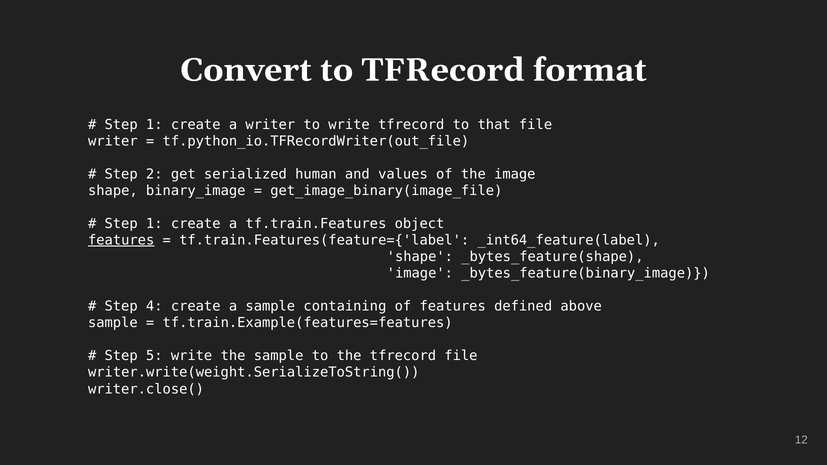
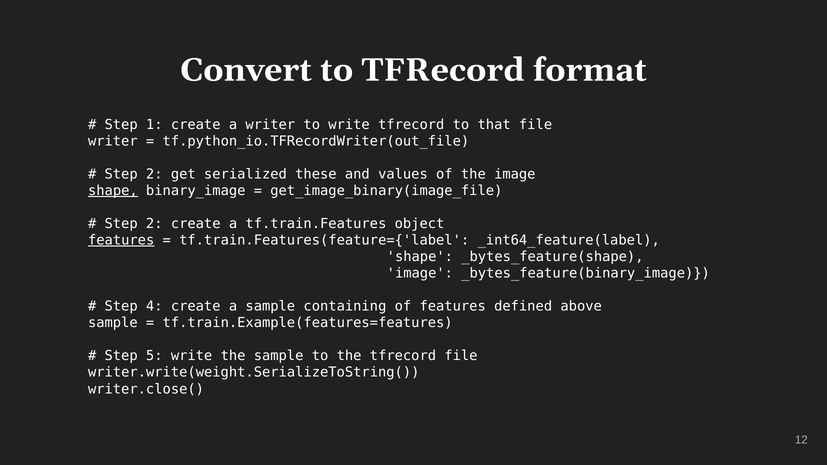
human: human -> these (316, 174)
shape underline: none -> present (113, 191)
1: 1 -> 2 (154, 224)
